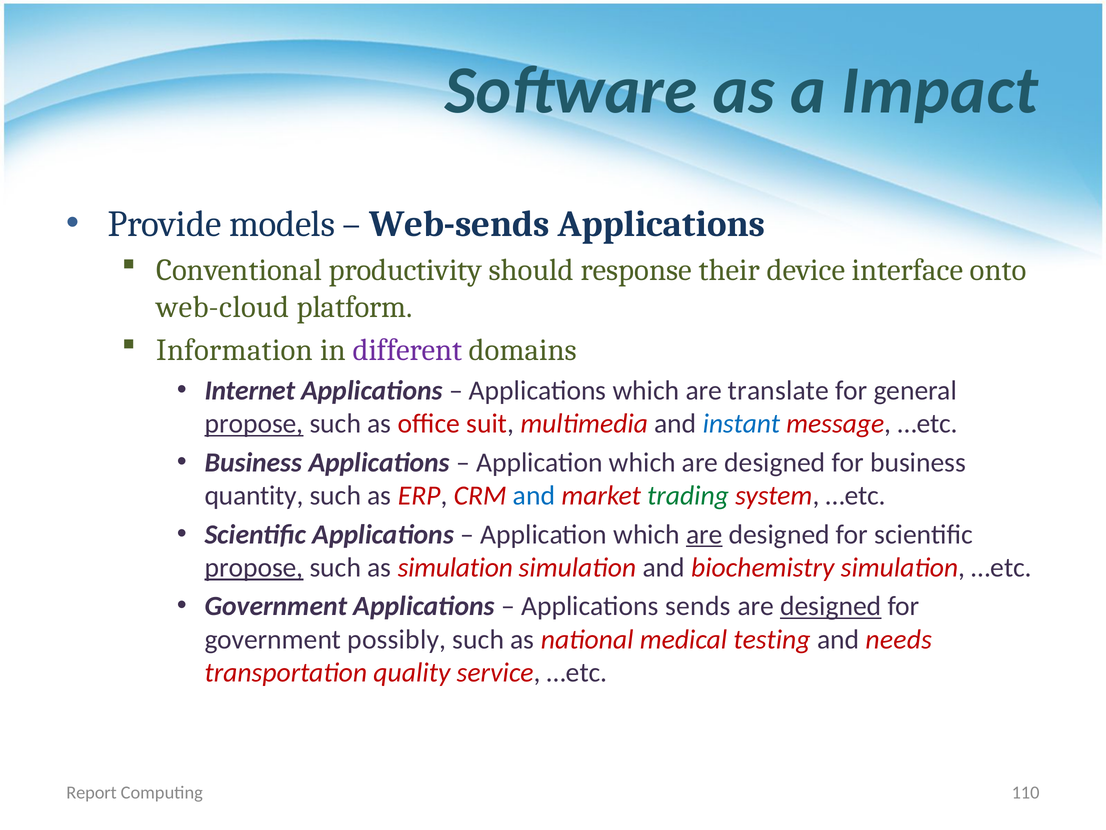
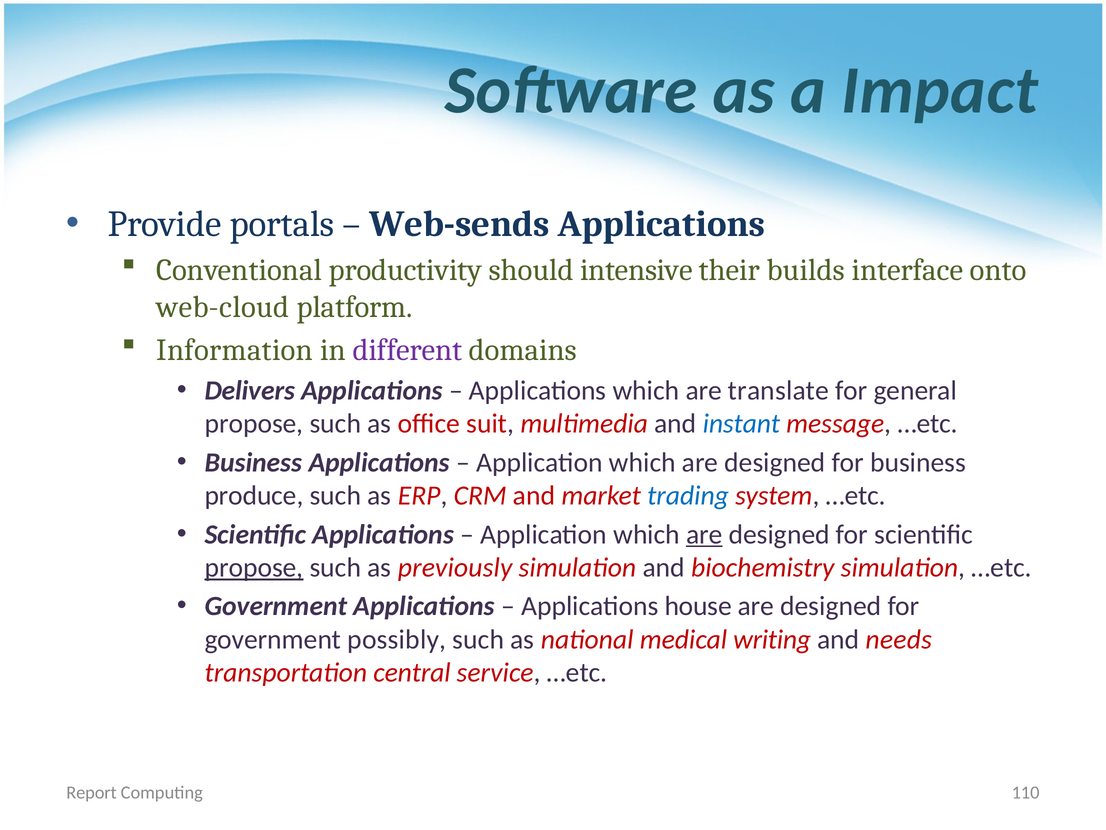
models: models -> portals (282, 224)
response: response -> intensive (636, 270)
device: device -> builds (806, 270)
Internet: Internet -> Delivers (250, 390)
propose underline: present -> none (254, 423)
quantity: quantity -> produce (254, 495)
and colour: blue -> red (534, 495)
trading colour: green -> blue (688, 495)
as simulation: simulation -> previously (455, 567)
sends: sends -> house (698, 606)
designed underline: present -> none (831, 606)
testing: testing -> writing (772, 639)
quality: quality -> central (412, 672)
